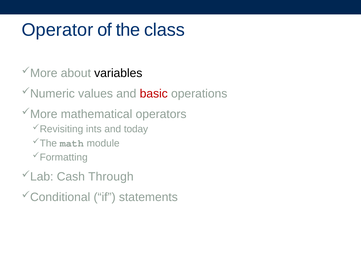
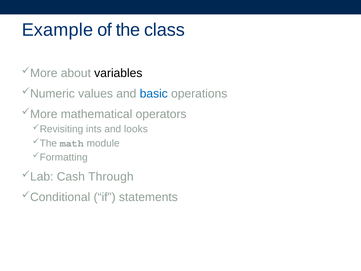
Operator: Operator -> Example (57, 30)
basic colour: red -> blue (154, 93)
today: today -> looks (136, 129)
